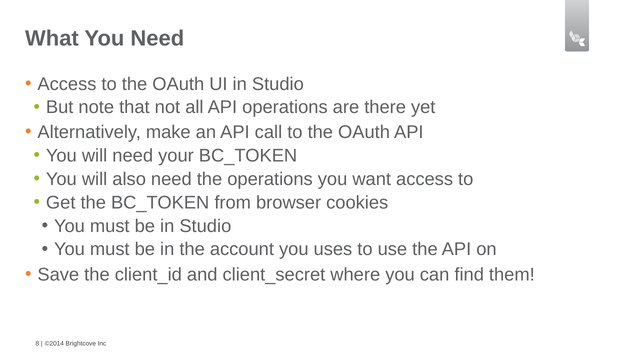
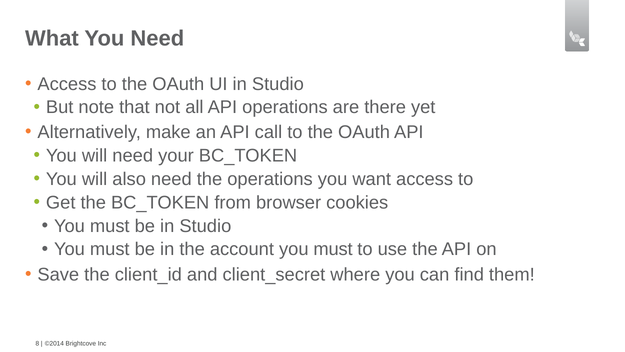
account you uses: uses -> must (333, 249)
